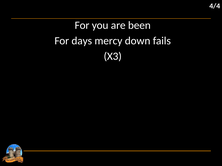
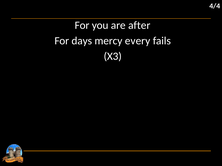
been: been -> after (139, 25)
down: down -> every (138, 41)
